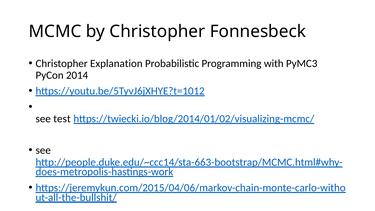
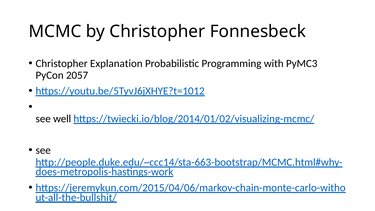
2014: 2014 -> 2057 (77, 75)
test: test -> well (62, 119)
